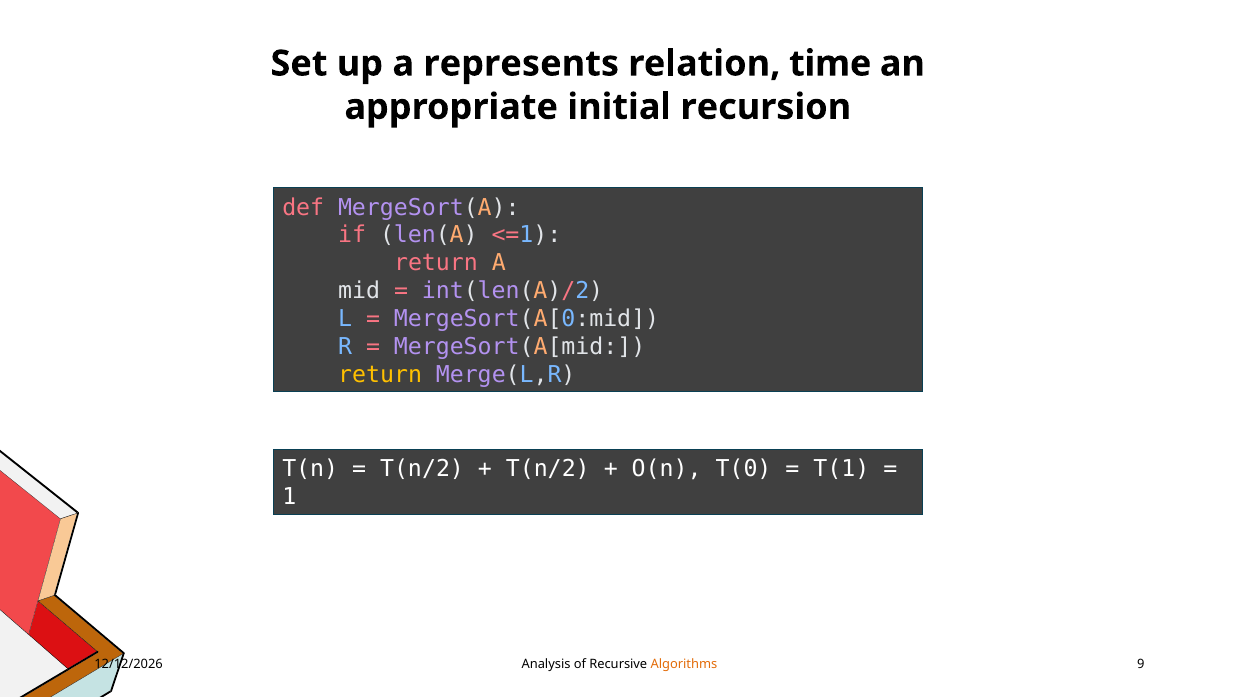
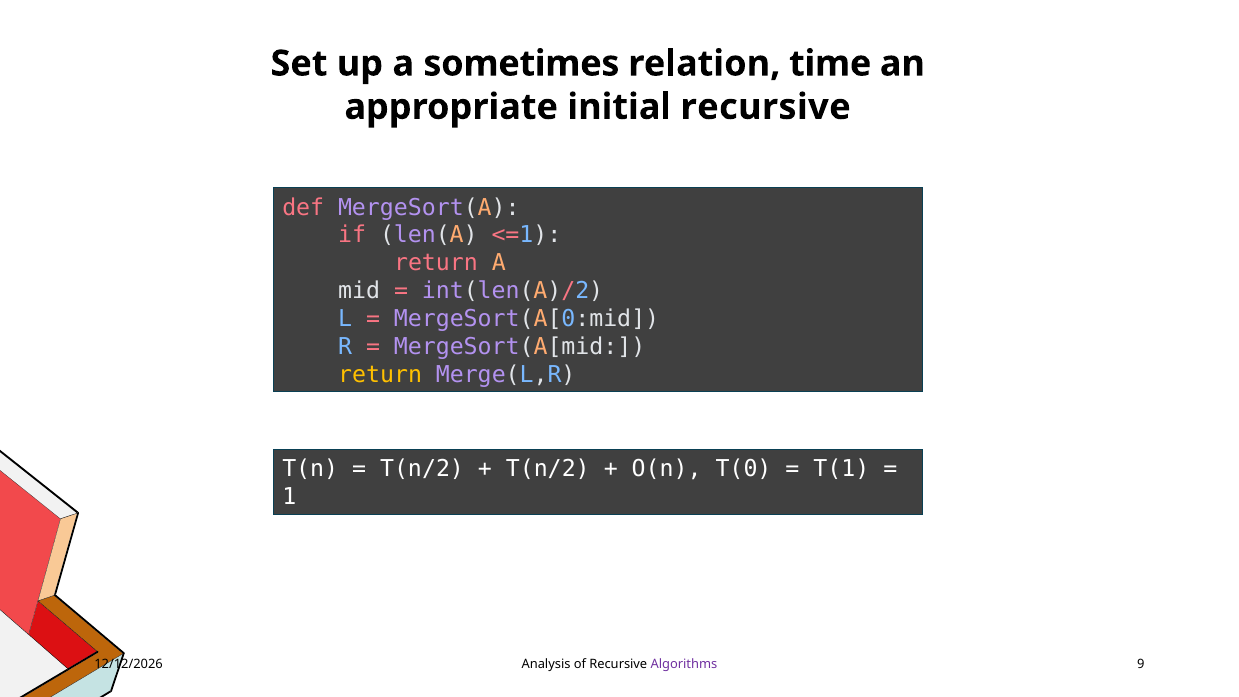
represents: represents -> sometimes (521, 64)
initial recursion: recursion -> recursive (766, 107)
Algorithms colour: orange -> purple (684, 664)
